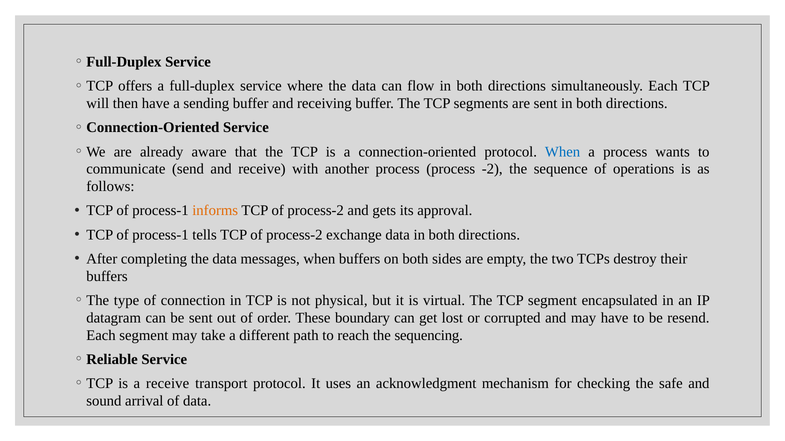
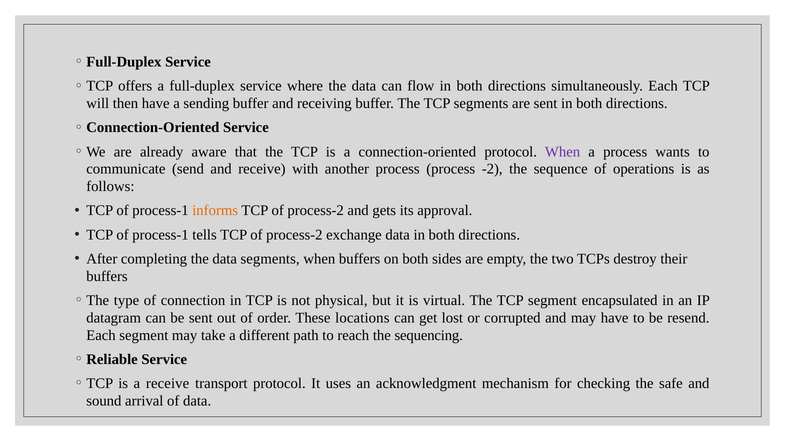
When colour: blue -> purple (563, 152)
data messages: messages -> segments (270, 259)
boundary: boundary -> locations (362, 318)
